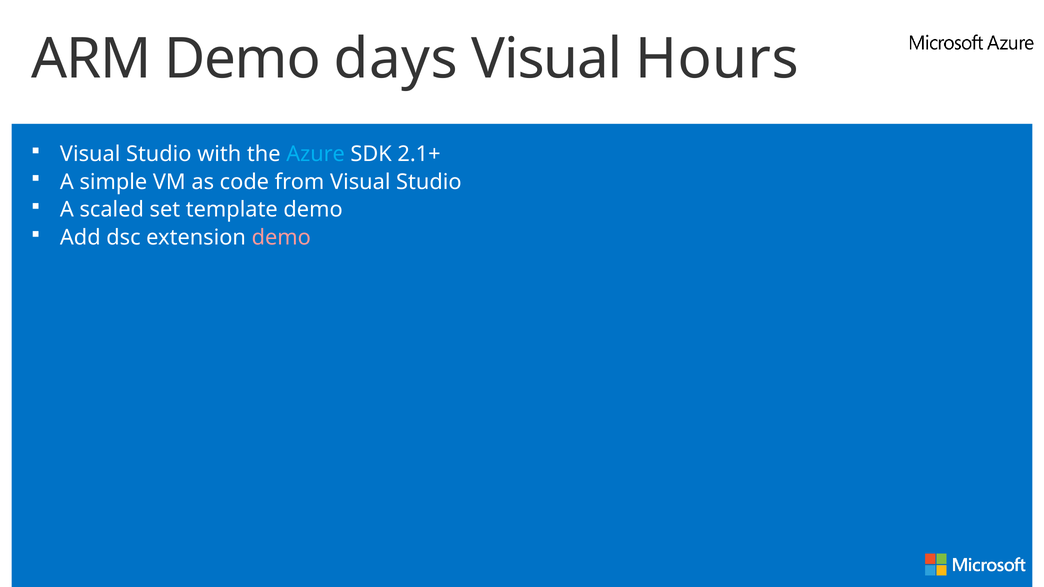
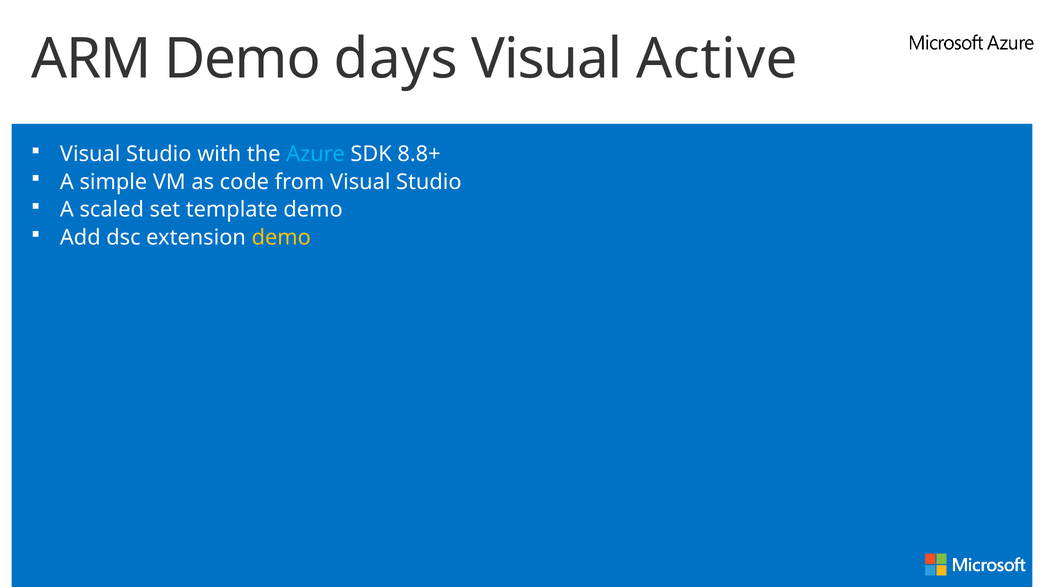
Hours: Hours -> Active (717, 59)
2.1+: 2.1+ -> 8.8+ (419, 154)
demo colour: pink -> yellow (281, 238)
